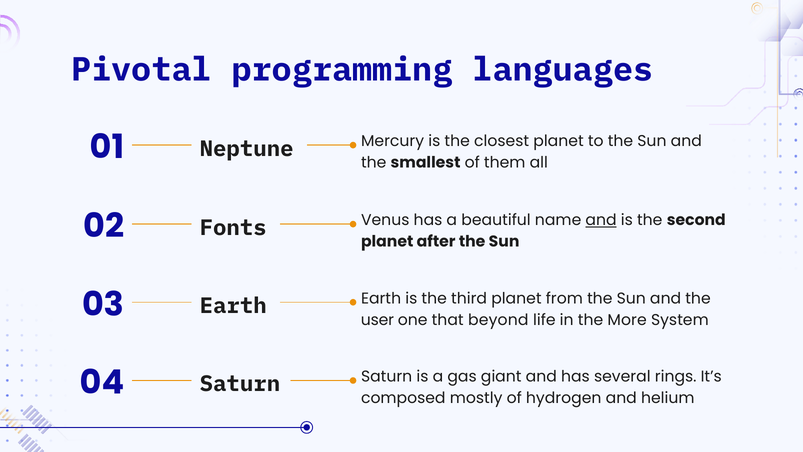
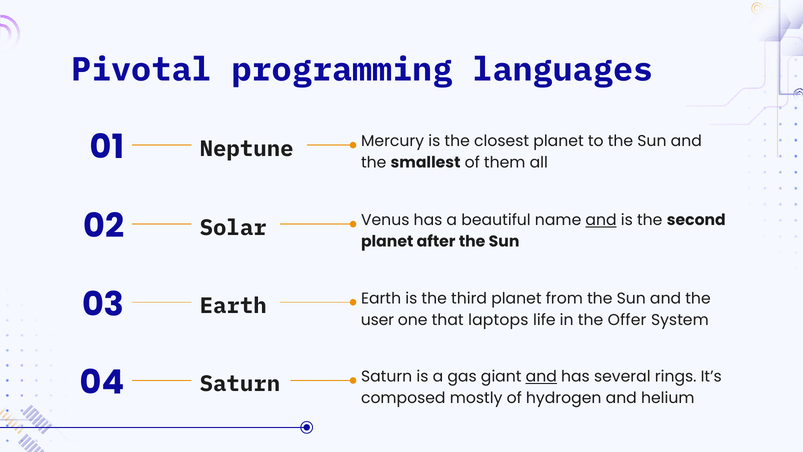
Fonts: Fonts -> Solar (233, 228)
beyond: beyond -> laptops (498, 320)
More: More -> Offer (627, 320)
and underline: none -> present (541, 376)
